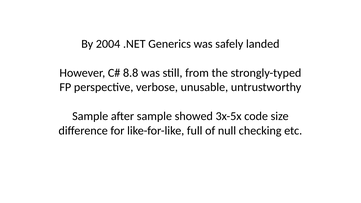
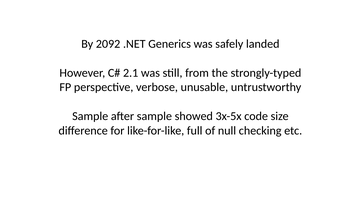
2004: 2004 -> 2092 (108, 44)
8.8: 8.8 -> 2.1 (131, 73)
